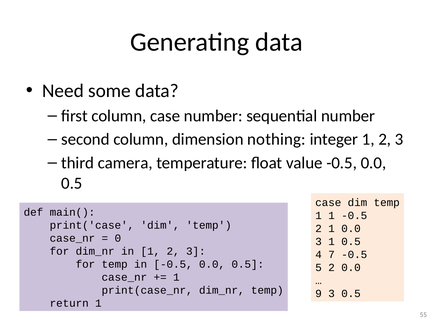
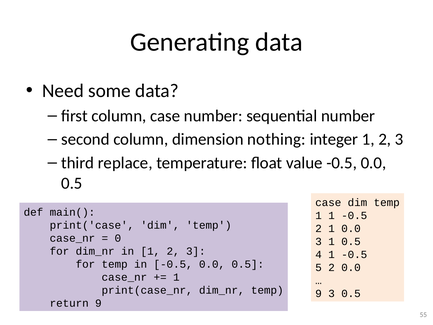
camera: camera -> replace (125, 163)
4 7: 7 -> 1 (332, 254)
return 1: 1 -> 9 (98, 303)
